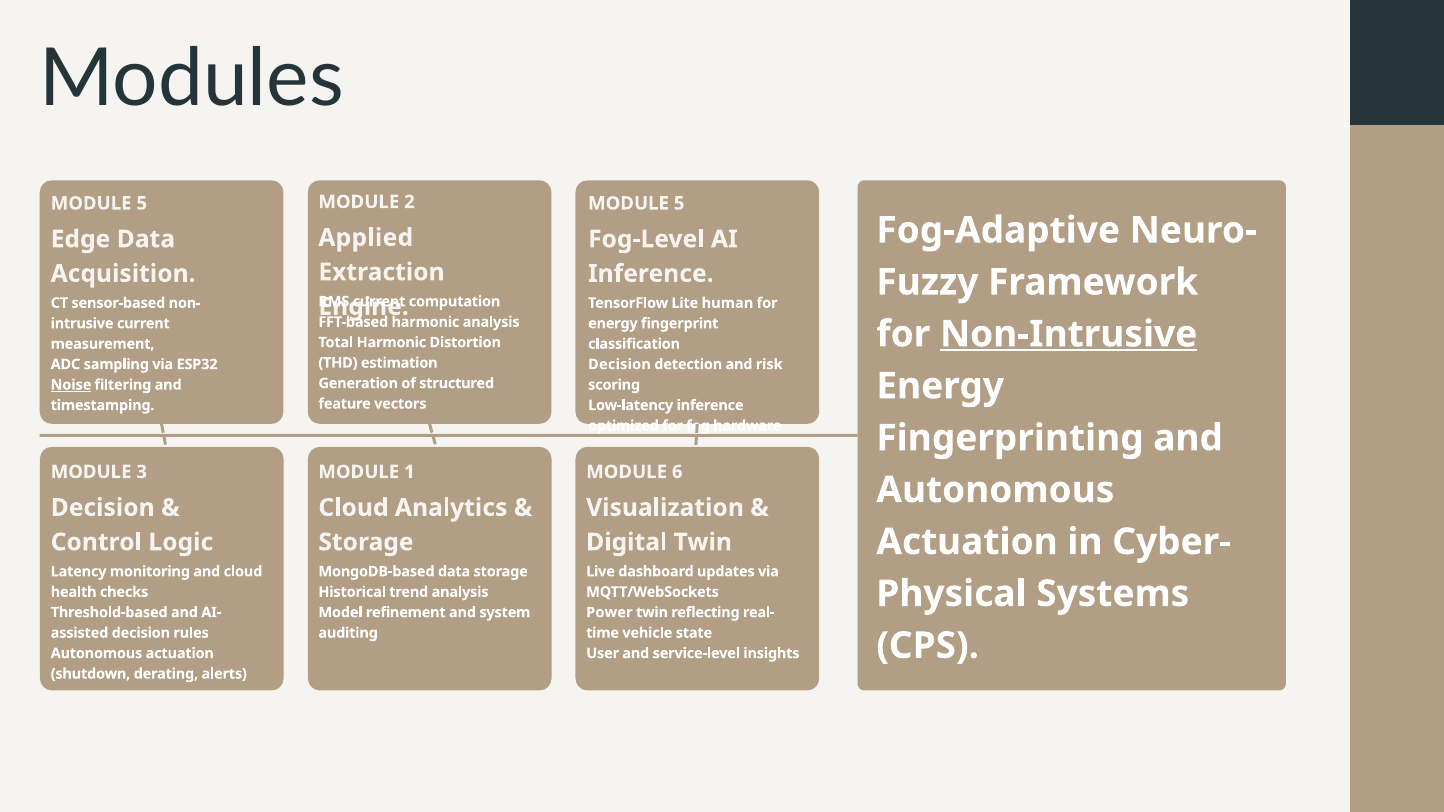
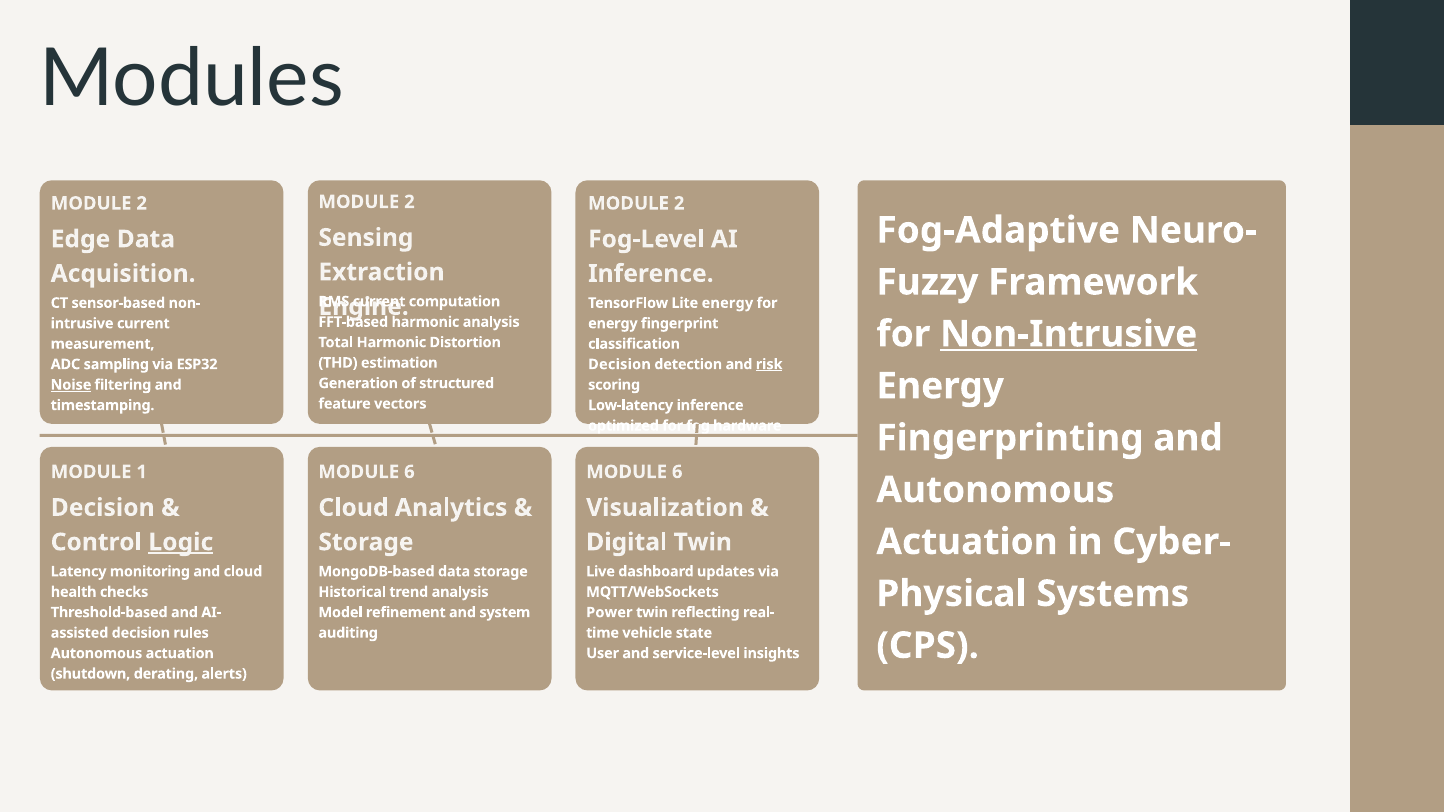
5: 5 -> 2 (142, 203)
5: 5 -> 2 (679, 203)
Applied: Applied -> Sensing (366, 238)
Lite human: human -> energy (727, 303)
risk underline: none -> present (769, 364)
3: 3 -> 1 (142, 472)
1: 1 -> 6 (409, 472)
Logic underline: none -> present (181, 542)
